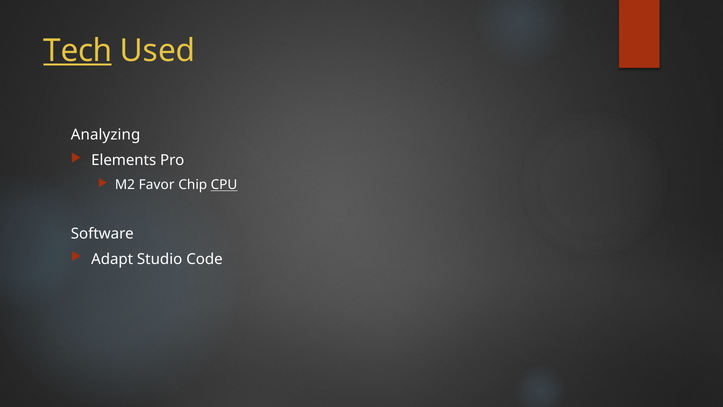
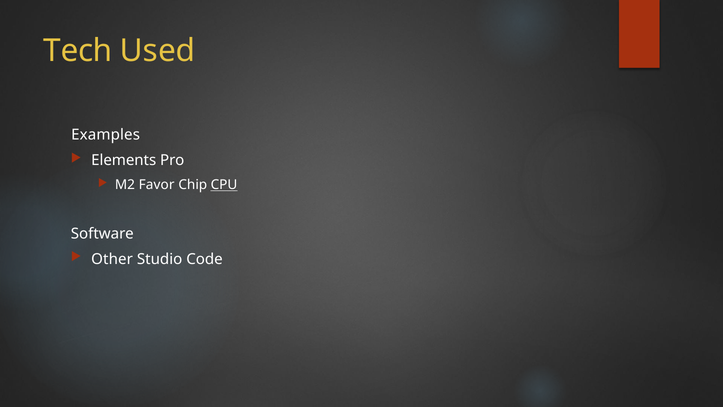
Tech underline: present -> none (78, 51)
Analyzing: Analyzing -> Examples (106, 135)
Adapt: Adapt -> Other (112, 259)
